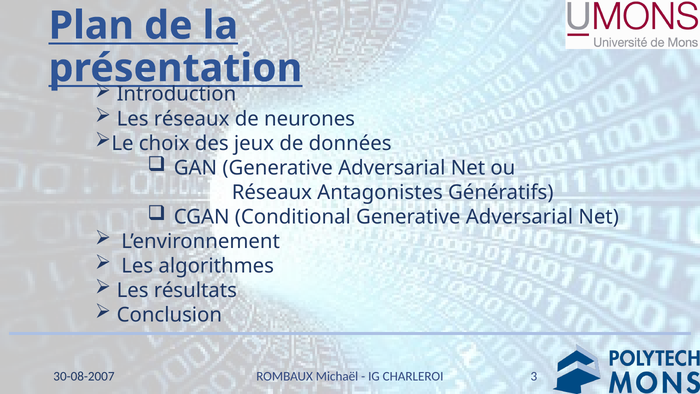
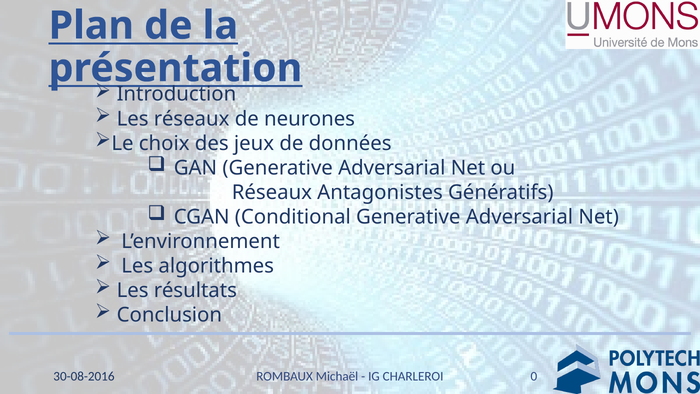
3: 3 -> 0 (534, 376)
30-08-2007: 30-08-2007 -> 30-08-2016 (84, 376)
